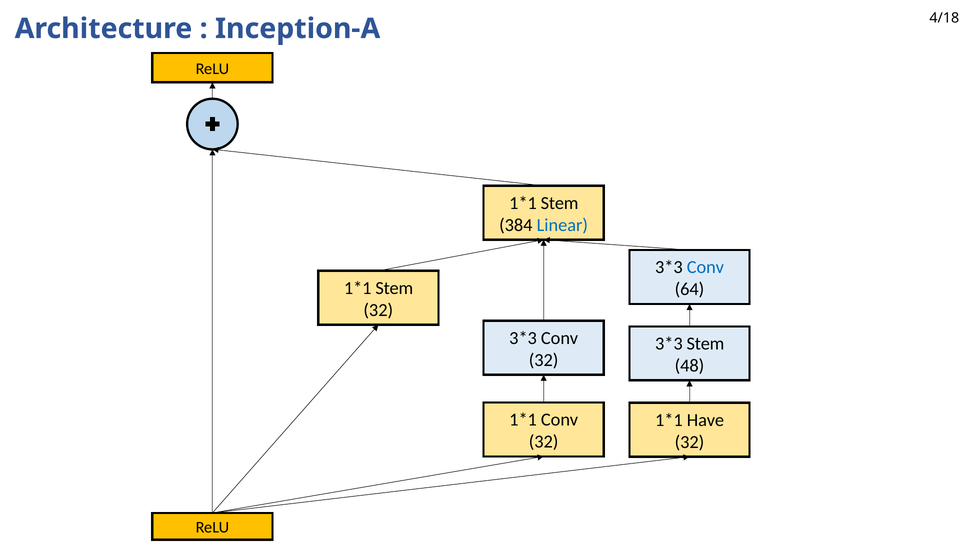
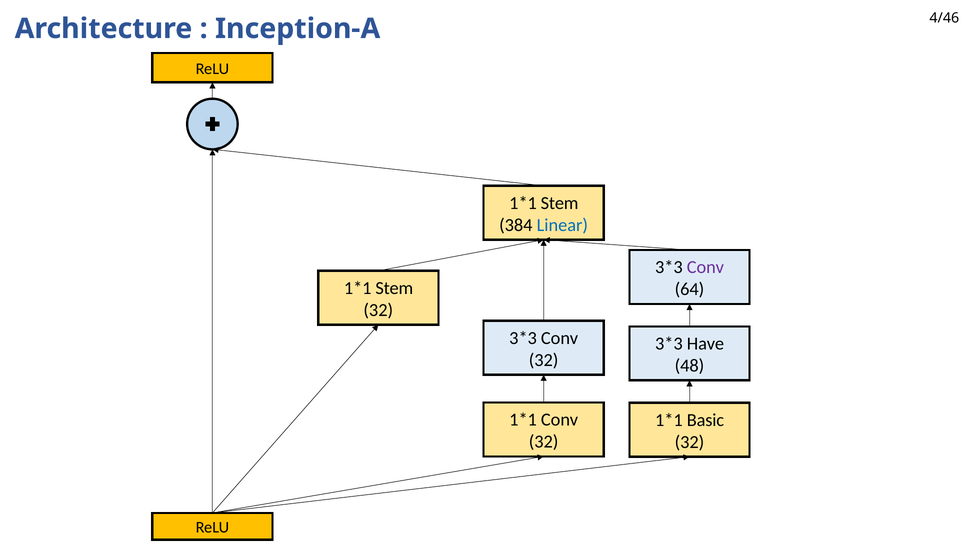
4/18: 4/18 -> 4/46 (944, 18)
Conv colour: blue -> purple (705, 267)
Stem: Stem -> Have (705, 344)
Have: Have -> Basic (705, 420)
